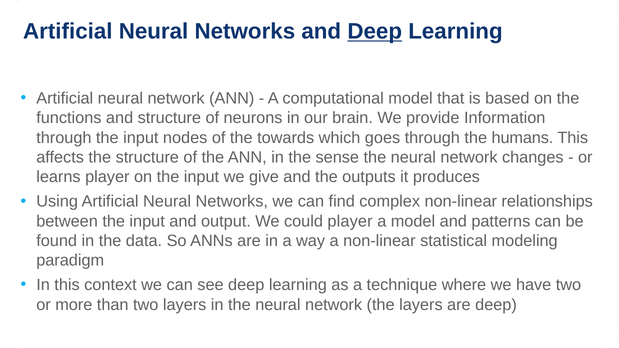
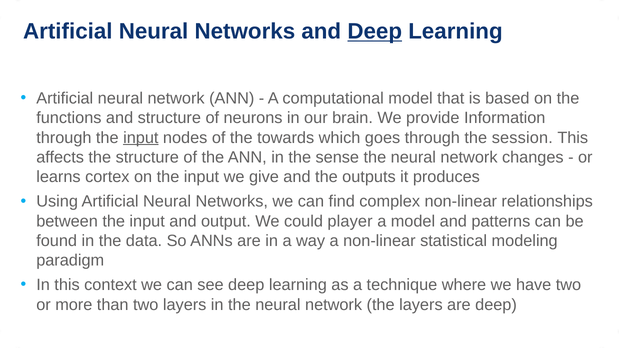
input underline: none -> present (141, 138)
humans: humans -> session (522, 138)
learns player: player -> cortex (107, 177)
